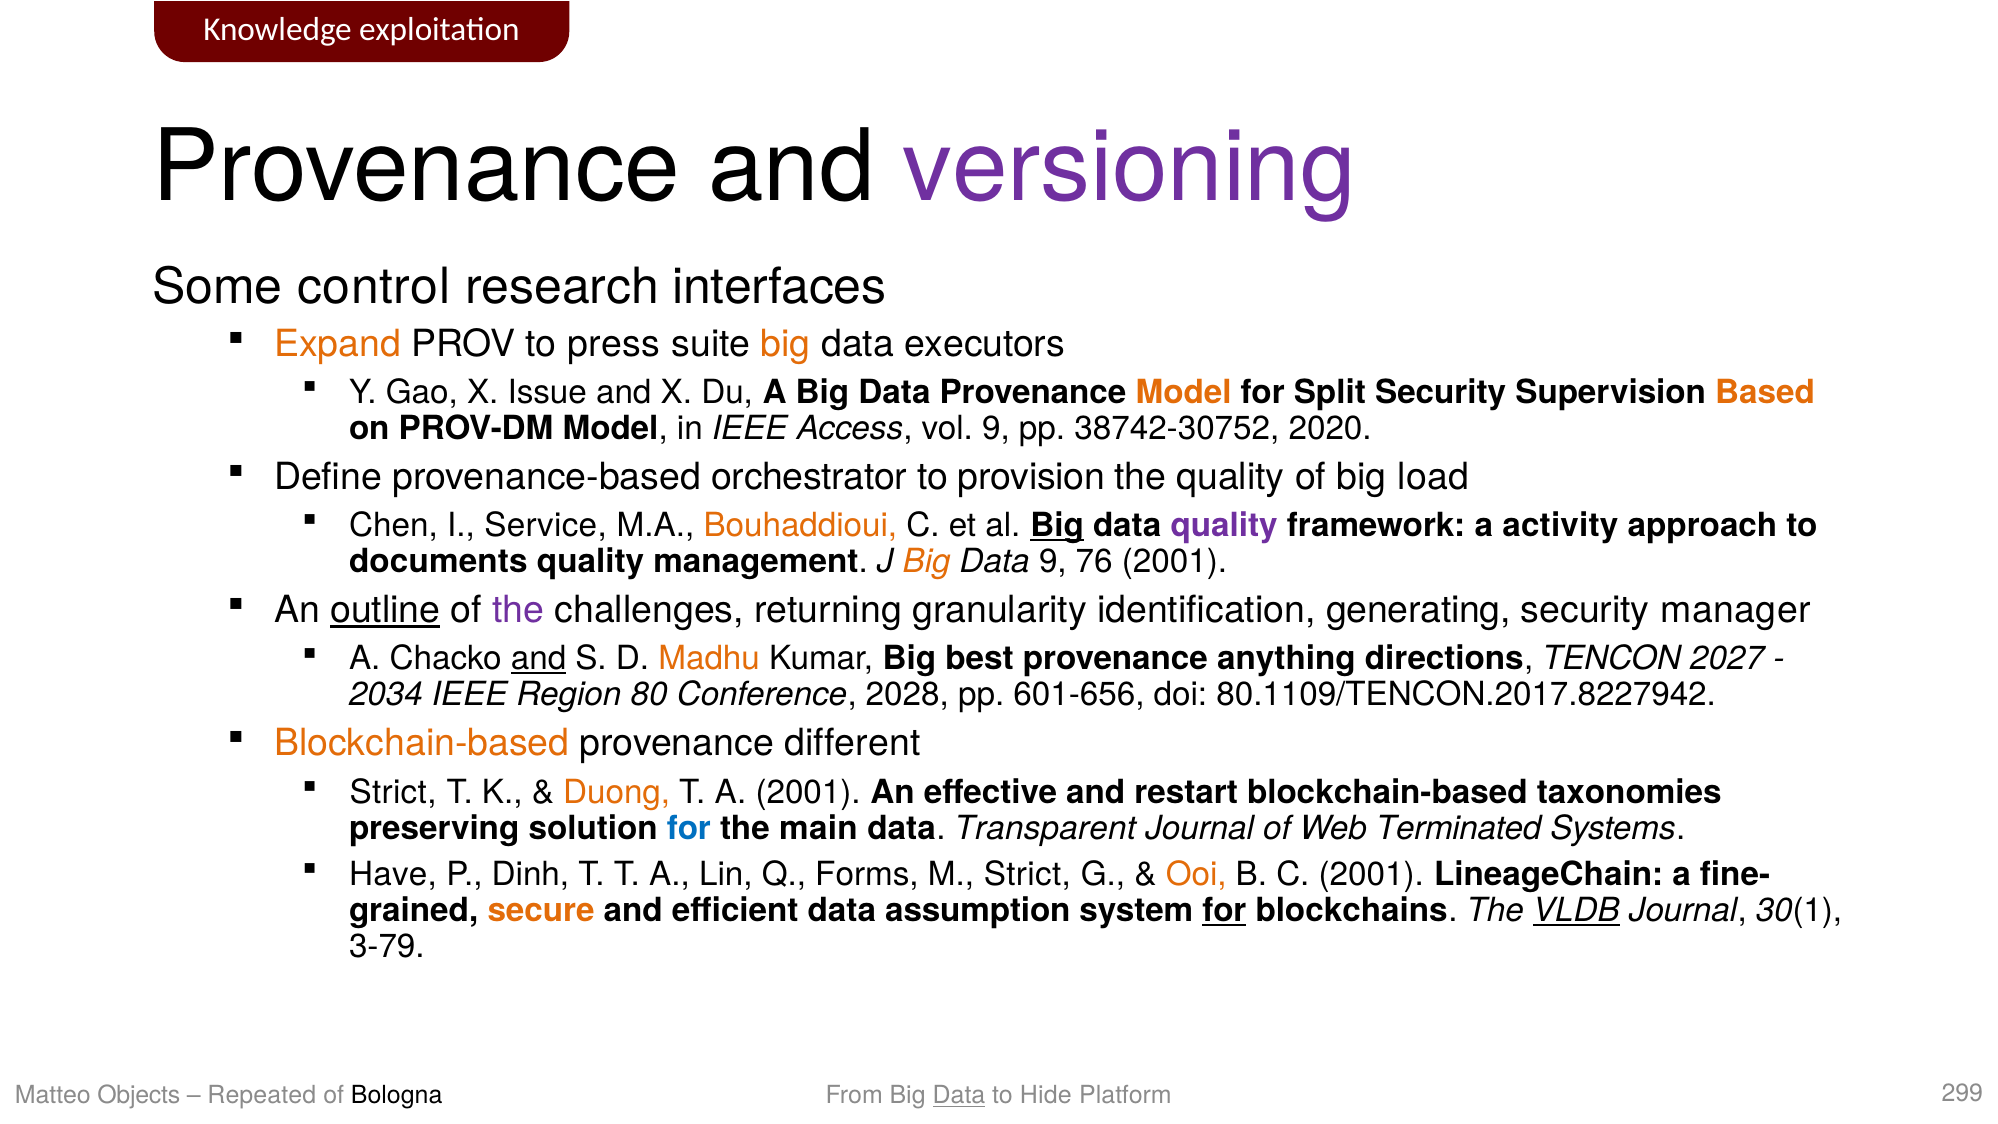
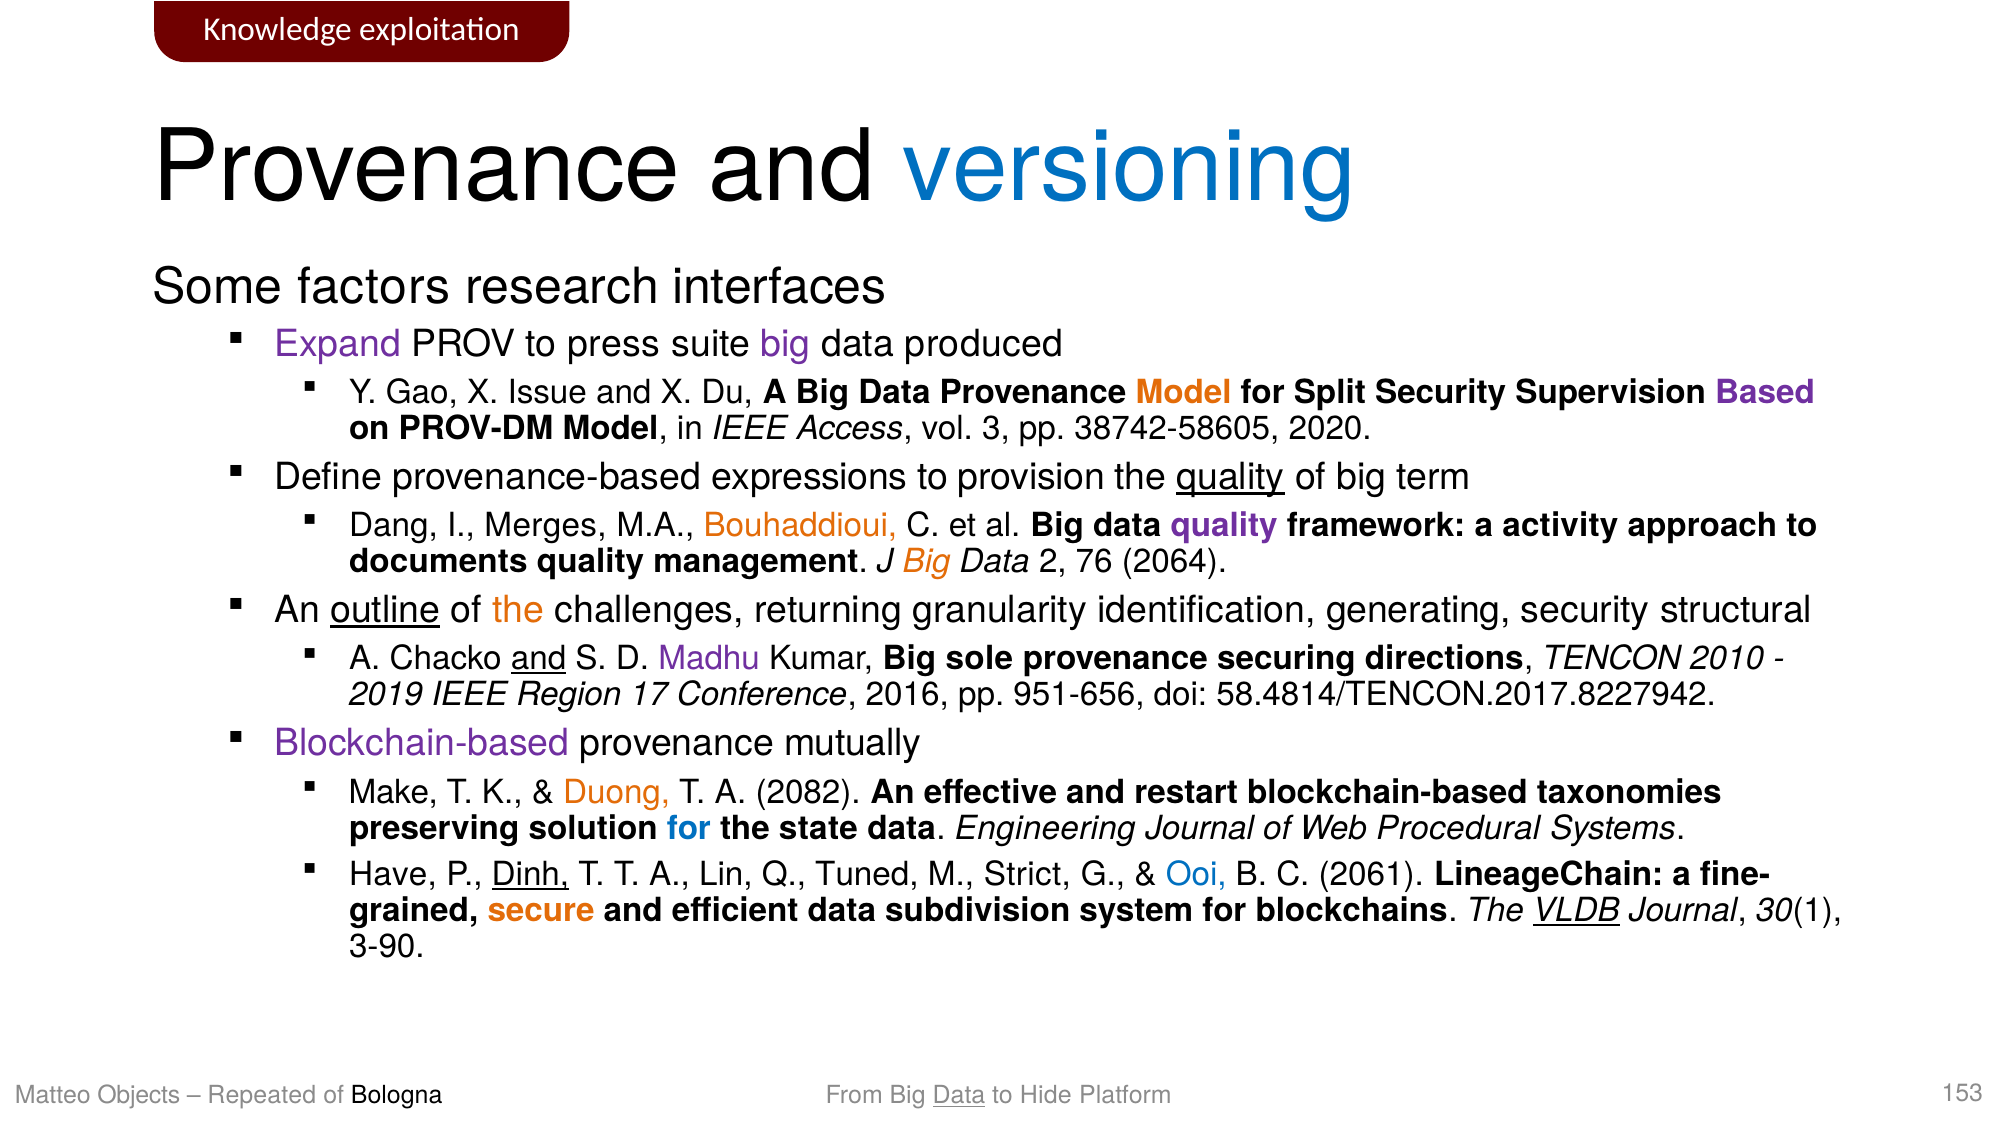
versioning colour: purple -> blue (1129, 168)
control: control -> factors (374, 287)
Expand colour: orange -> purple (338, 344)
big colour: orange -> purple (786, 344)
executors: executors -> produced (984, 344)
Based colour: orange -> purple (1765, 393)
vol 9: 9 -> 3 (996, 429)
38742-30752: 38742-30752 -> 38742-58605 (1177, 429)
orchestrator: orchestrator -> expressions (809, 477)
quality underline: none -> present (1231, 477)
load: load -> term (1434, 477)
Chen: Chen -> Dang (393, 526)
Service: Service -> Merges (546, 526)
Big underline: present -> none (1057, 526)
Data 9: 9 -> 2 (1053, 562)
76 2001: 2001 -> 2064 (1174, 562)
the colour: purple -> orange (518, 610)
manager: manager -> structural (1736, 610)
Madhu colour: orange -> purple (709, 659)
best: best -> sole (979, 659)
anything: anything -> securing (1286, 659)
2027: 2027 -> 2010 (1727, 659)
2034: 2034 -> 2019 (386, 695)
80: 80 -> 17 (649, 695)
2028: 2028 -> 2016 (907, 695)
601-656: 601-656 -> 951-656 (1079, 695)
80.1109/TENCON.2017.8227942: 80.1109/TENCON.2017.8227942 -> 58.4814/TENCON.2017.8227942 (1466, 695)
Blockchain-based colour: orange -> purple (422, 743)
different: different -> mutually (853, 743)
Strict: Strict -> Make (393, 792)
A 2001: 2001 -> 2082 (808, 792)
main: main -> state (818, 828)
Transparent: Transparent -> Engineering (1045, 828)
Terminated: Terminated -> Procedural (1458, 828)
Dinh underline: none -> present (530, 874)
Forms: Forms -> Tuned (867, 874)
Ooi colour: orange -> blue (1196, 874)
C 2001: 2001 -> 2061 (1371, 874)
assumption: assumption -> subdivision (978, 910)
for underline: present -> none (1224, 910)
3-79: 3-79 -> 3-90 (387, 946)
299: 299 -> 153 (1962, 1093)
